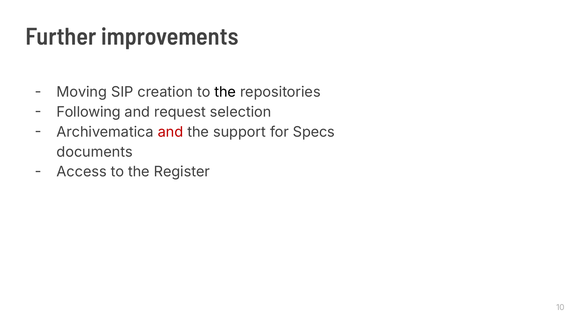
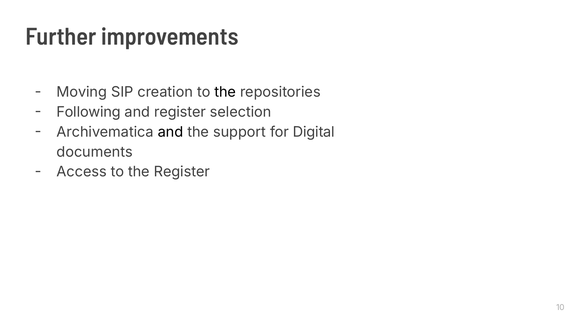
and request: request -> register (180, 112)
and colour: red -> black (171, 132)
Specs: Specs -> Digital (314, 132)
